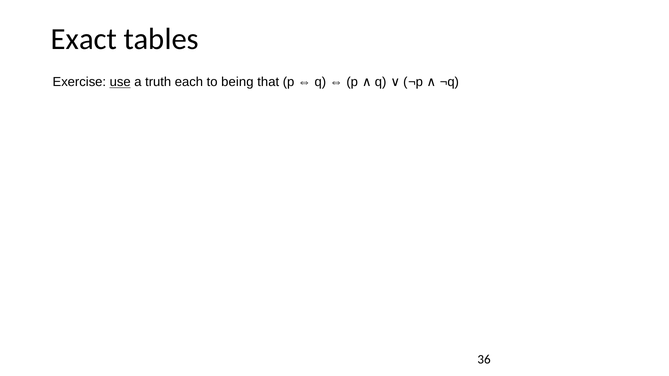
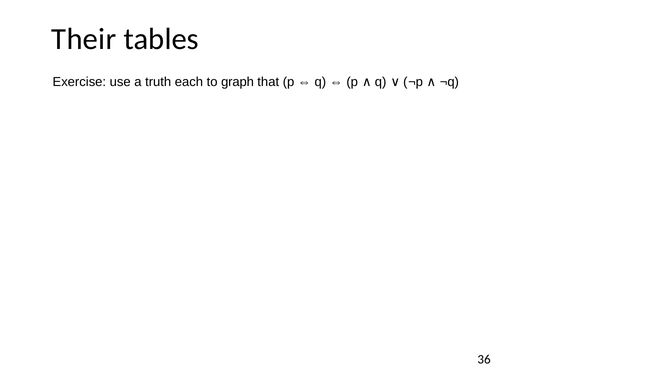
Exact: Exact -> Their (84, 39)
use underline: present -> none (120, 82)
being: being -> graph (238, 82)
